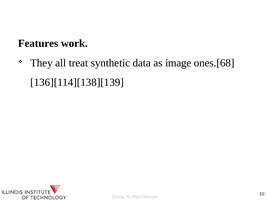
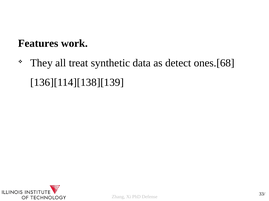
image: image -> detect (178, 63)
